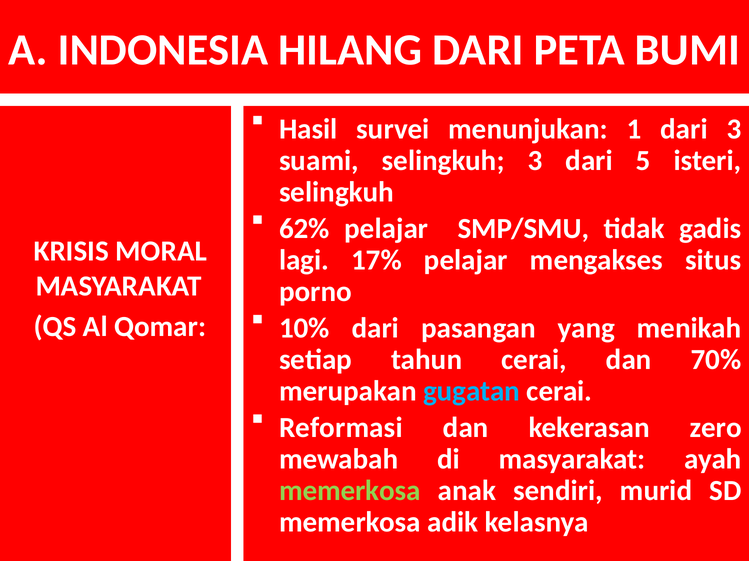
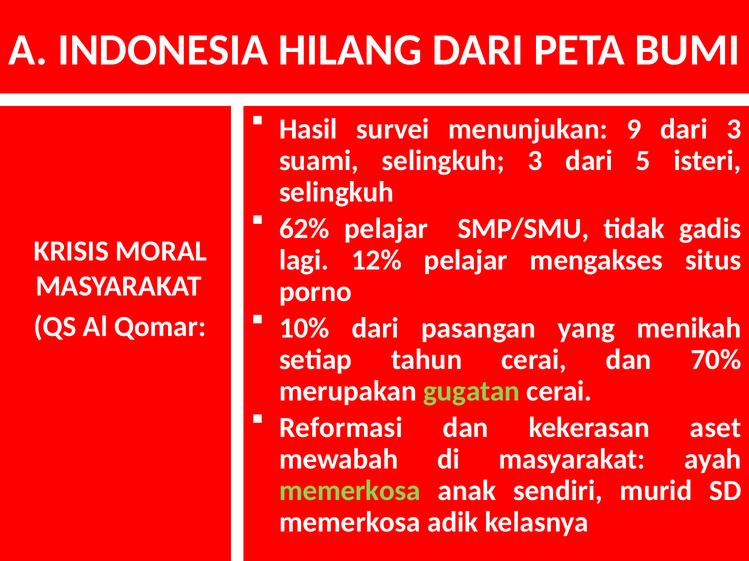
1: 1 -> 9 (634, 129)
17%: 17% -> 12% (377, 260)
gugatan colour: light blue -> light green (472, 392)
zero: zero -> aset (716, 428)
